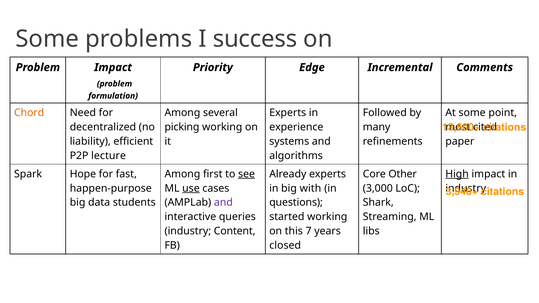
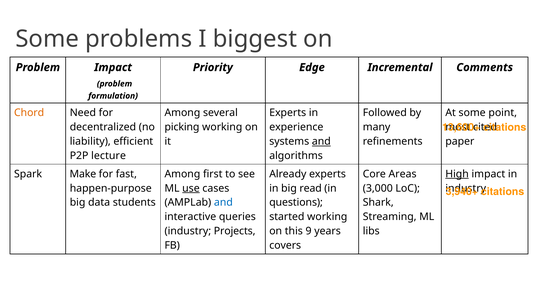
success: success -> biggest (255, 39)
and underline: none -> present (321, 141)
Hope: Hope -> Make (83, 174)
see underline: present -> none (247, 174)
Other: Other -> Areas (403, 174)
with: with -> read (311, 188)
and colour: purple -> blue (223, 203)
Content: Content -> Projects (235, 231)
7: 7 -> 9 (309, 231)
closed: closed -> covers (285, 245)
